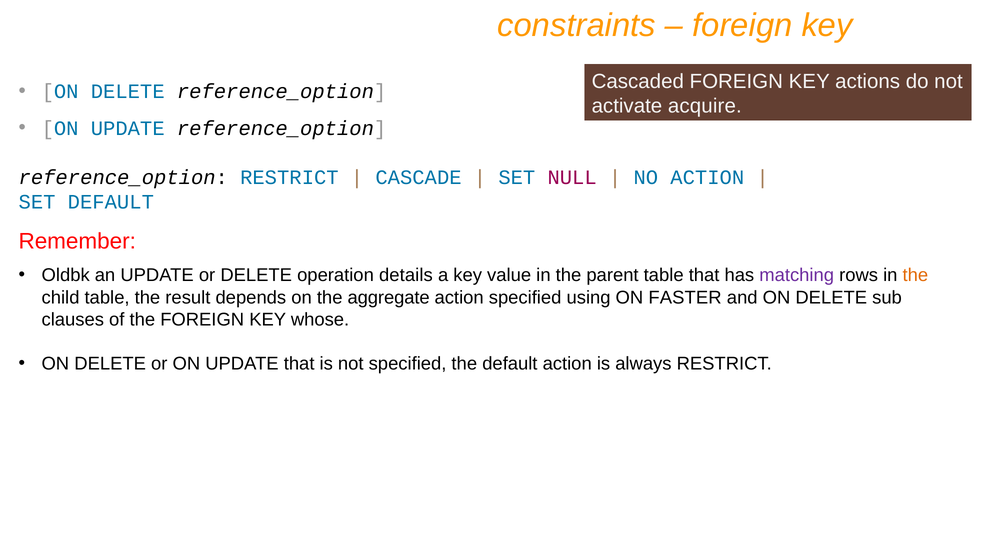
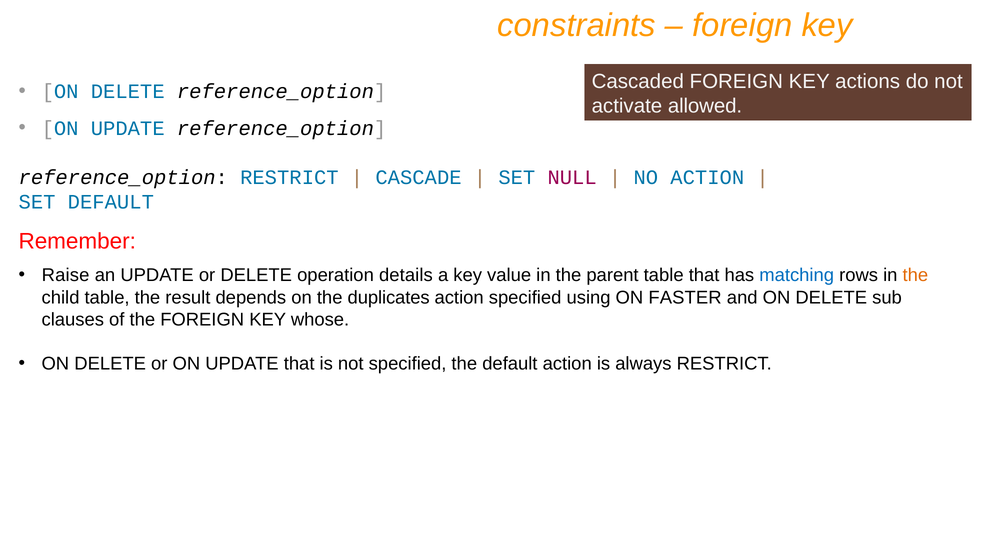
acquire: acquire -> allowed (705, 106)
Oldbk: Oldbk -> Raise (66, 275)
matching colour: purple -> blue (797, 275)
aggregate: aggregate -> duplicates (389, 297)
